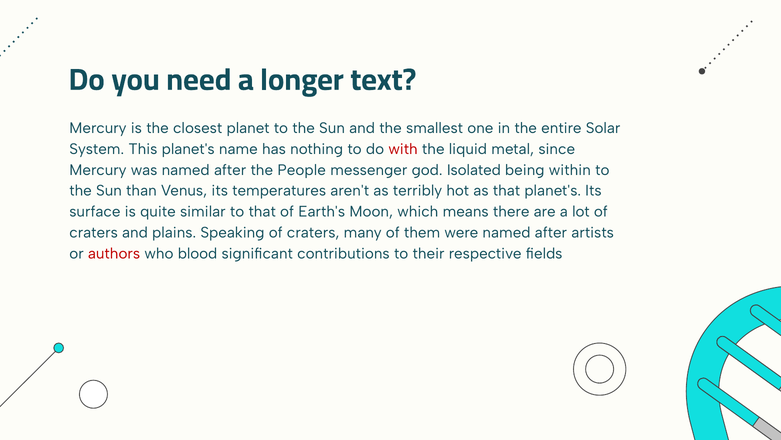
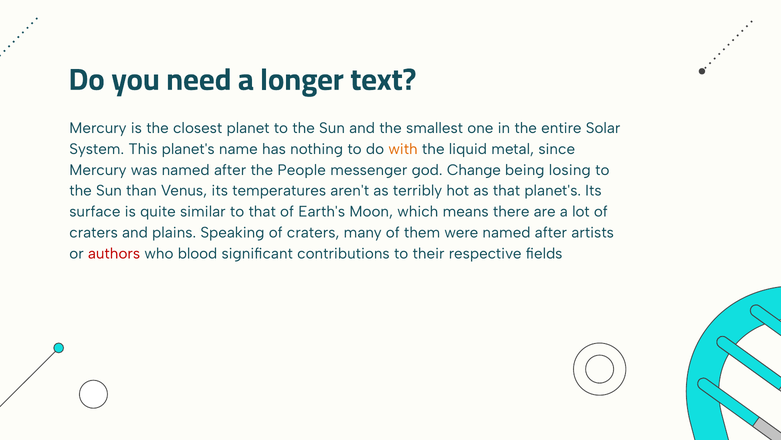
with colour: red -> orange (403, 149)
Isolated: Isolated -> Change (474, 170)
within: within -> losing (570, 170)
